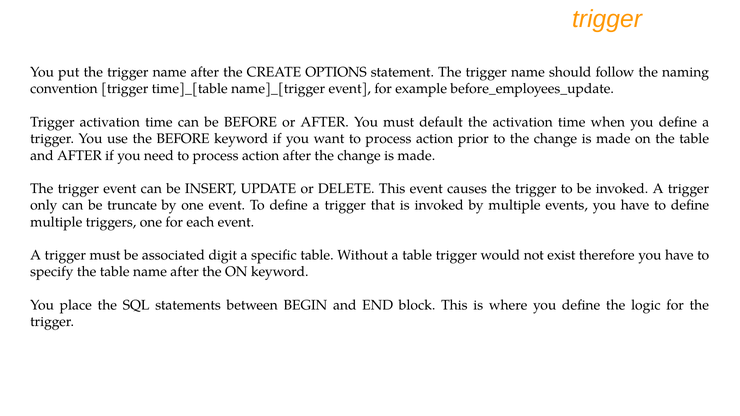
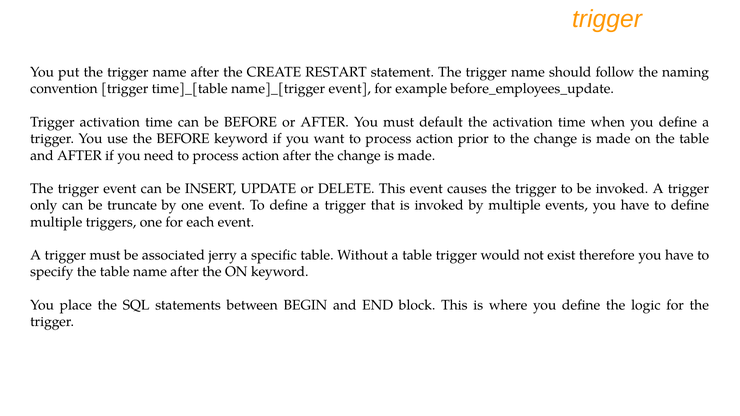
OPTIONS: OPTIONS -> RESTART (336, 72)
digit: digit -> jerry (223, 255)
